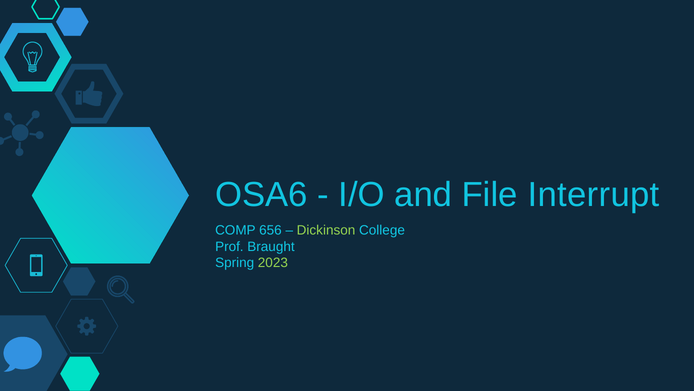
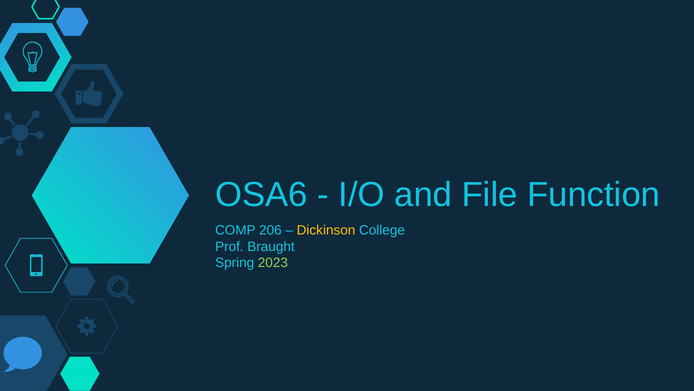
Interrupt: Interrupt -> Function (594, 194)
656: 656 -> 206 (270, 230)
Dickinson colour: light green -> yellow (326, 230)
